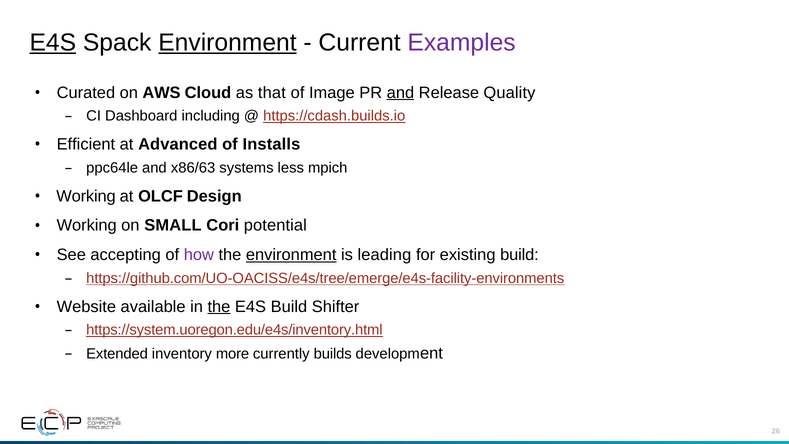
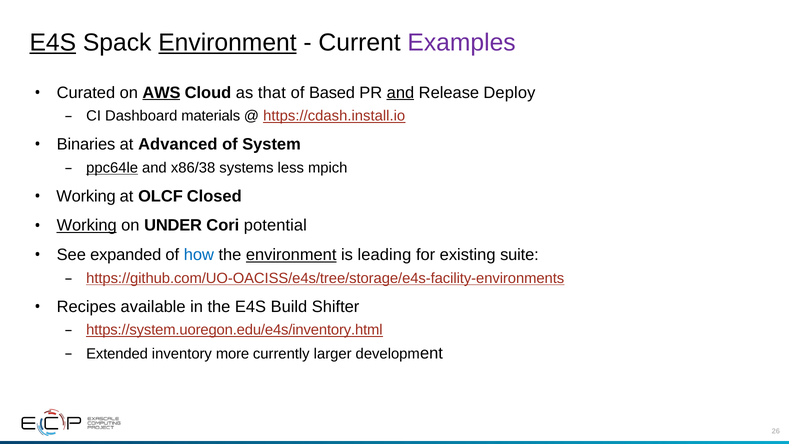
AWS underline: none -> present (161, 93)
Image: Image -> Based (332, 93)
Quality: Quality -> Deploy (509, 93)
including: including -> materials (211, 116)
https://cdash.builds.io: https://cdash.builds.io -> https://cdash.install.io (334, 116)
Efficient: Efficient -> Binaries (86, 144)
Installs: Installs -> System (272, 144)
ppc64le underline: none -> present (112, 168)
x86/63: x86/63 -> x86/38 (193, 168)
Design: Design -> Closed (214, 196)
Working underline: none -> present (87, 225)
SMALL: SMALL -> UNDER (173, 225)
accepting: accepting -> expanded (126, 255)
how colour: purple -> blue (199, 255)
existing build: build -> suite (519, 255)
https://github.com/UO-OACISS/e4s/tree/emerge/e4s-facility-environments: https://github.com/UO-OACISS/e4s/tree/emerge/e4s-facility-environments -> https://github.com/UO-OACISS/e4s/tree/storage/e4s-facility-environments (325, 278)
Website: Website -> Recipes (86, 306)
the underline: present -> none (219, 306)
builds: builds -> larger (333, 354)
